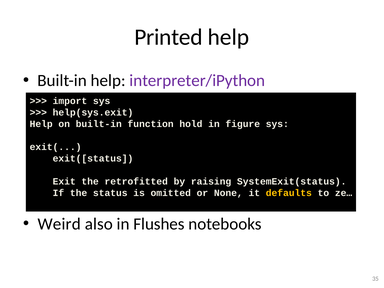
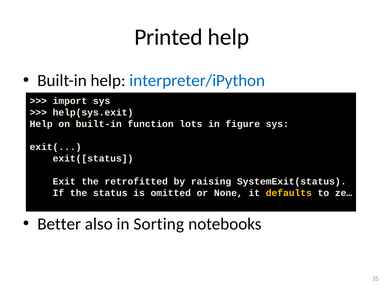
interpreter/iPython colour: purple -> blue (197, 81)
hold: hold -> lots (191, 124)
Weird: Weird -> Better (59, 224)
Flushes: Flushes -> Sorting (159, 224)
